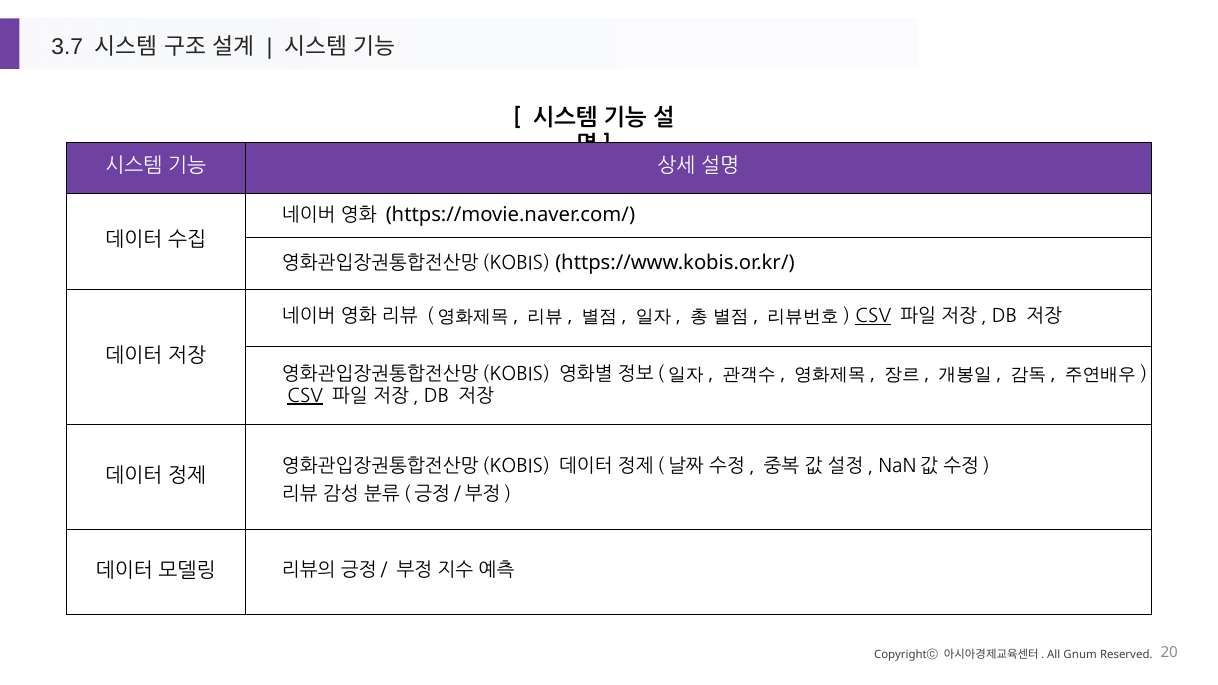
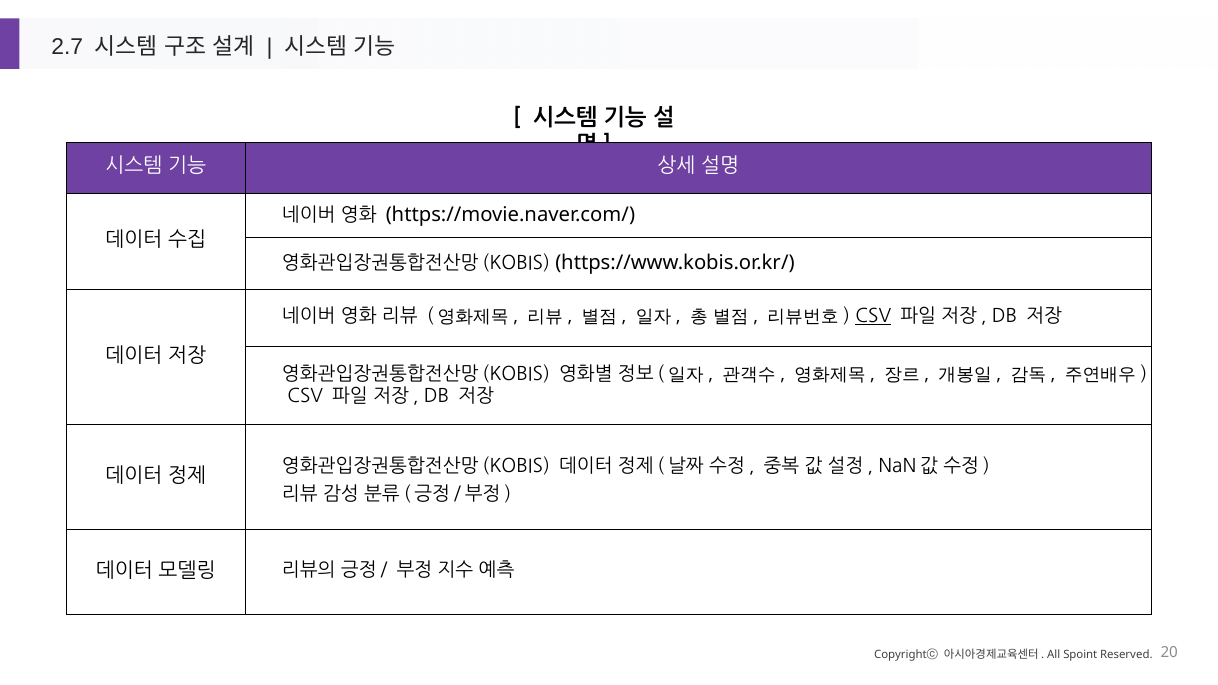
3.7: 3.7 -> 2.7 (67, 46)
CSV underline: present -> none (305, 396)
Gnum: Gnum -> Spoint (1080, 655)
